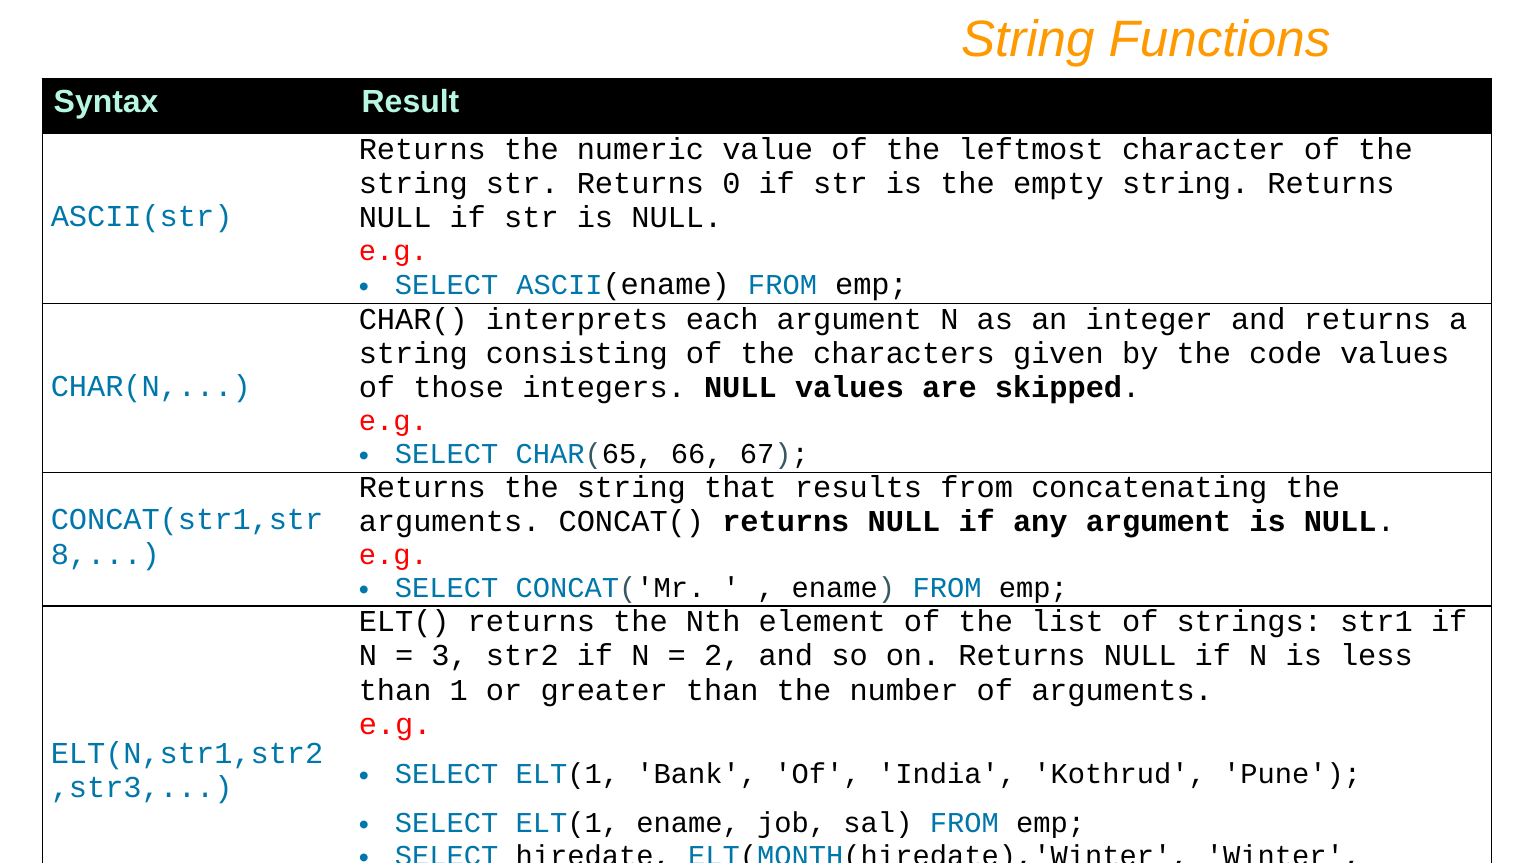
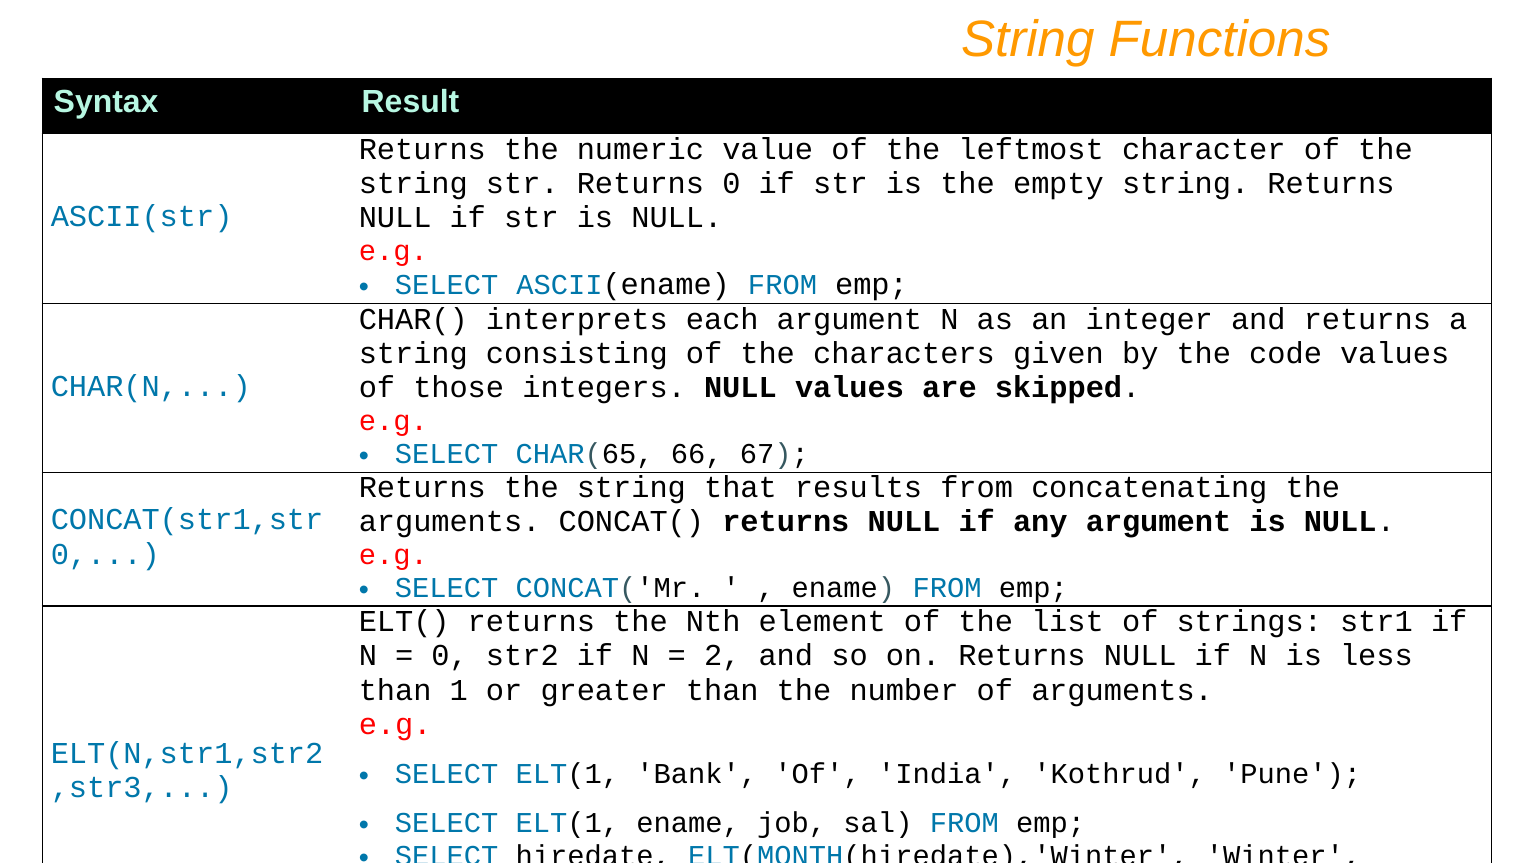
8: 8 -> 0 (105, 554)
3: 3 -> 0 (450, 656)
